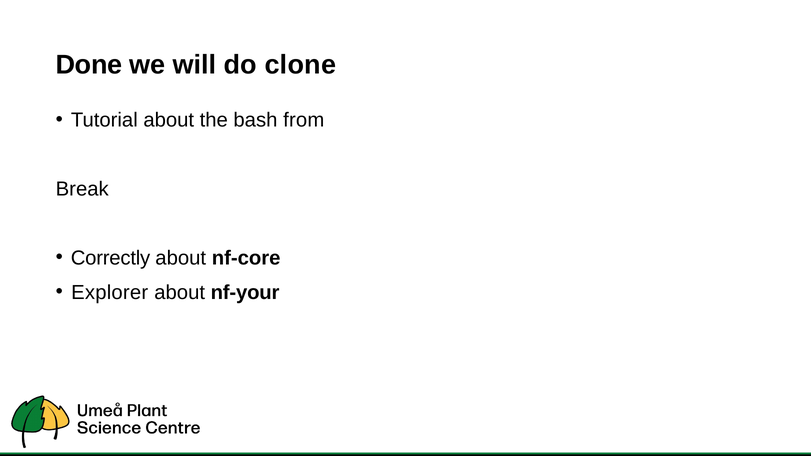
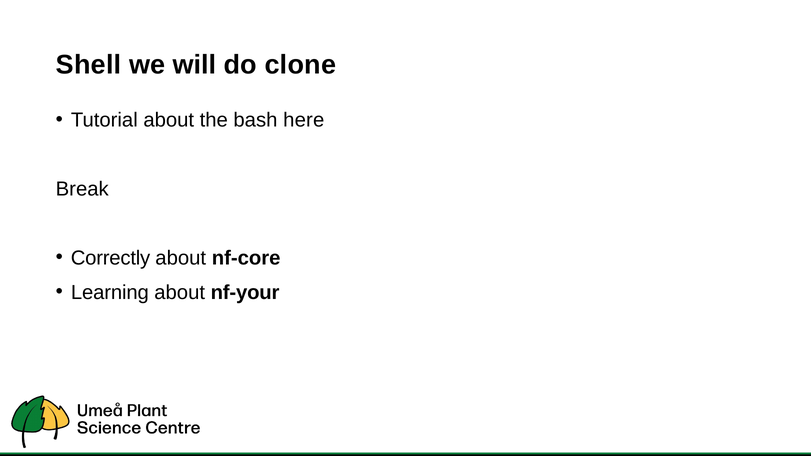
Done: Done -> Shell (89, 65)
from: from -> here (304, 120)
Explorer: Explorer -> Learning (110, 292)
